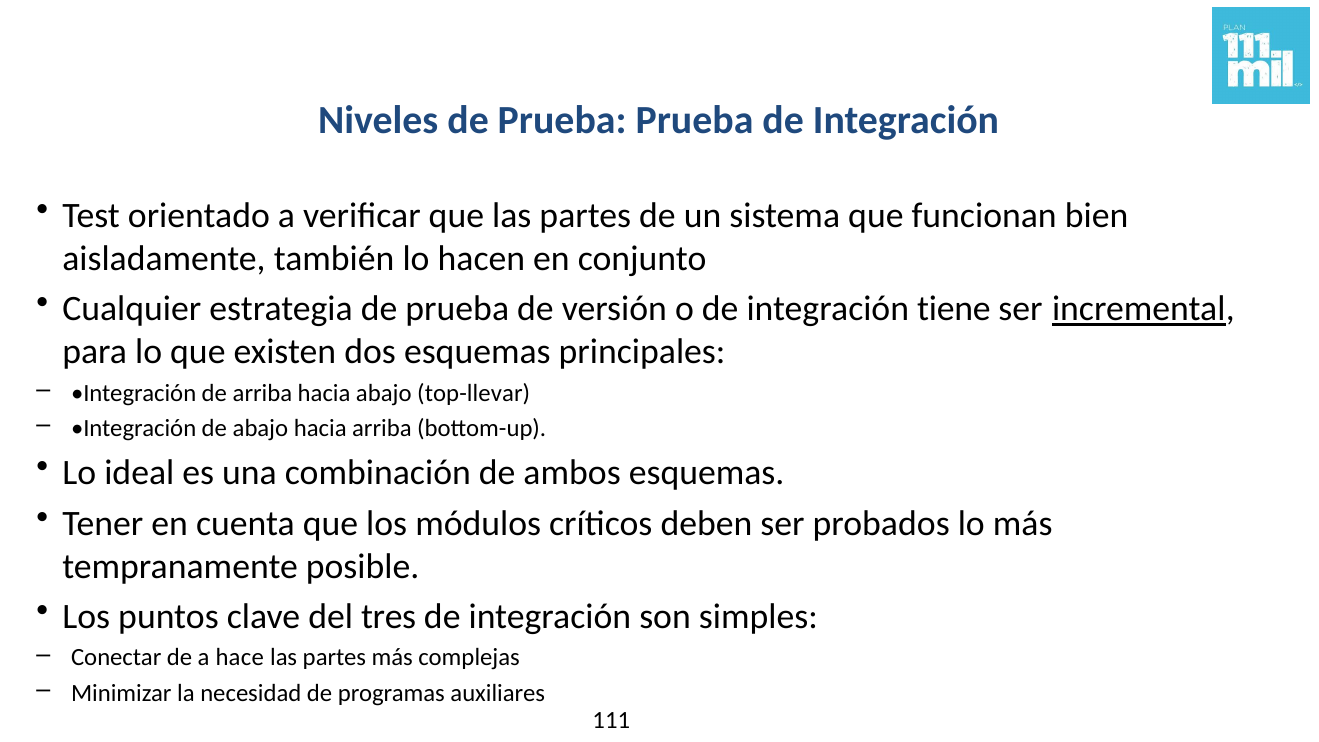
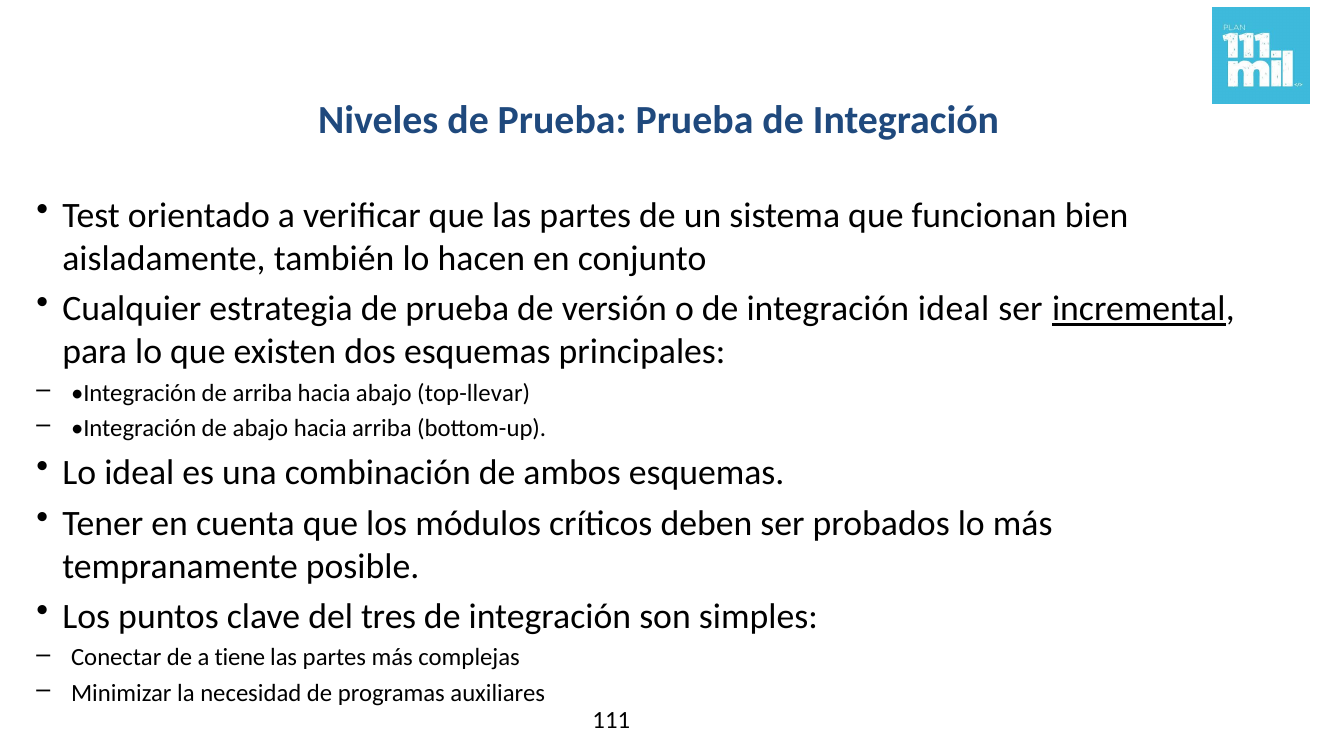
integración tiene: tiene -> ideal (954, 309)
hace: hace -> tiene (240, 658)
